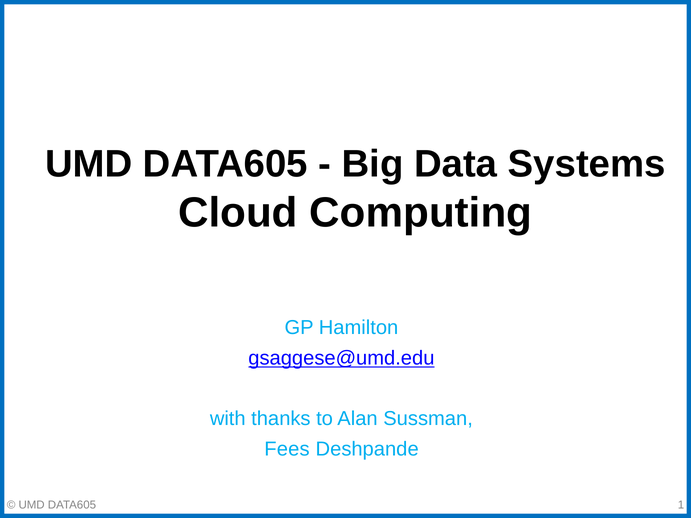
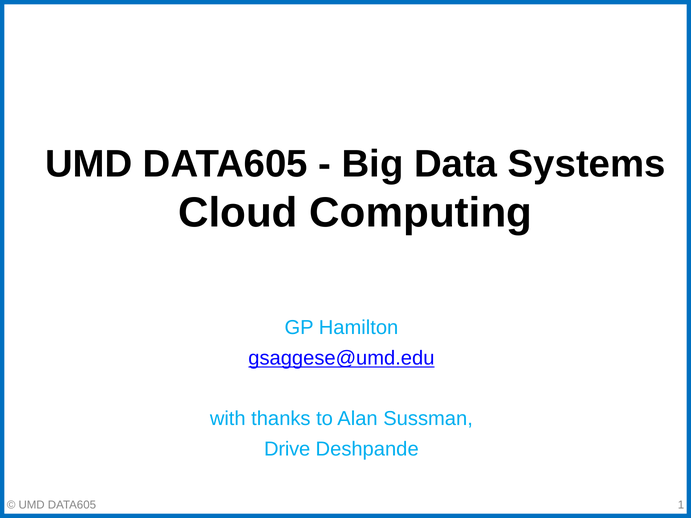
Fees: Fees -> Drive (287, 449)
